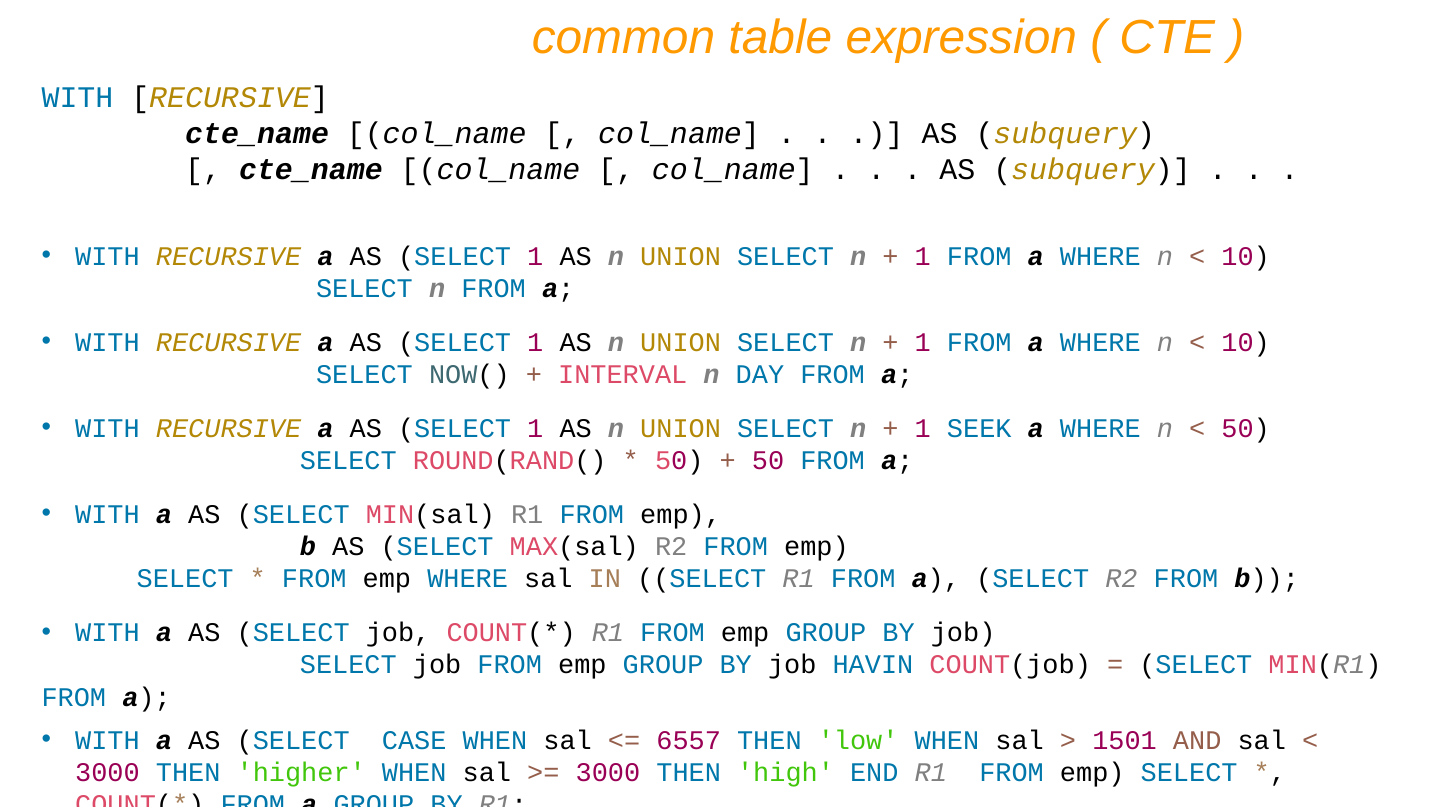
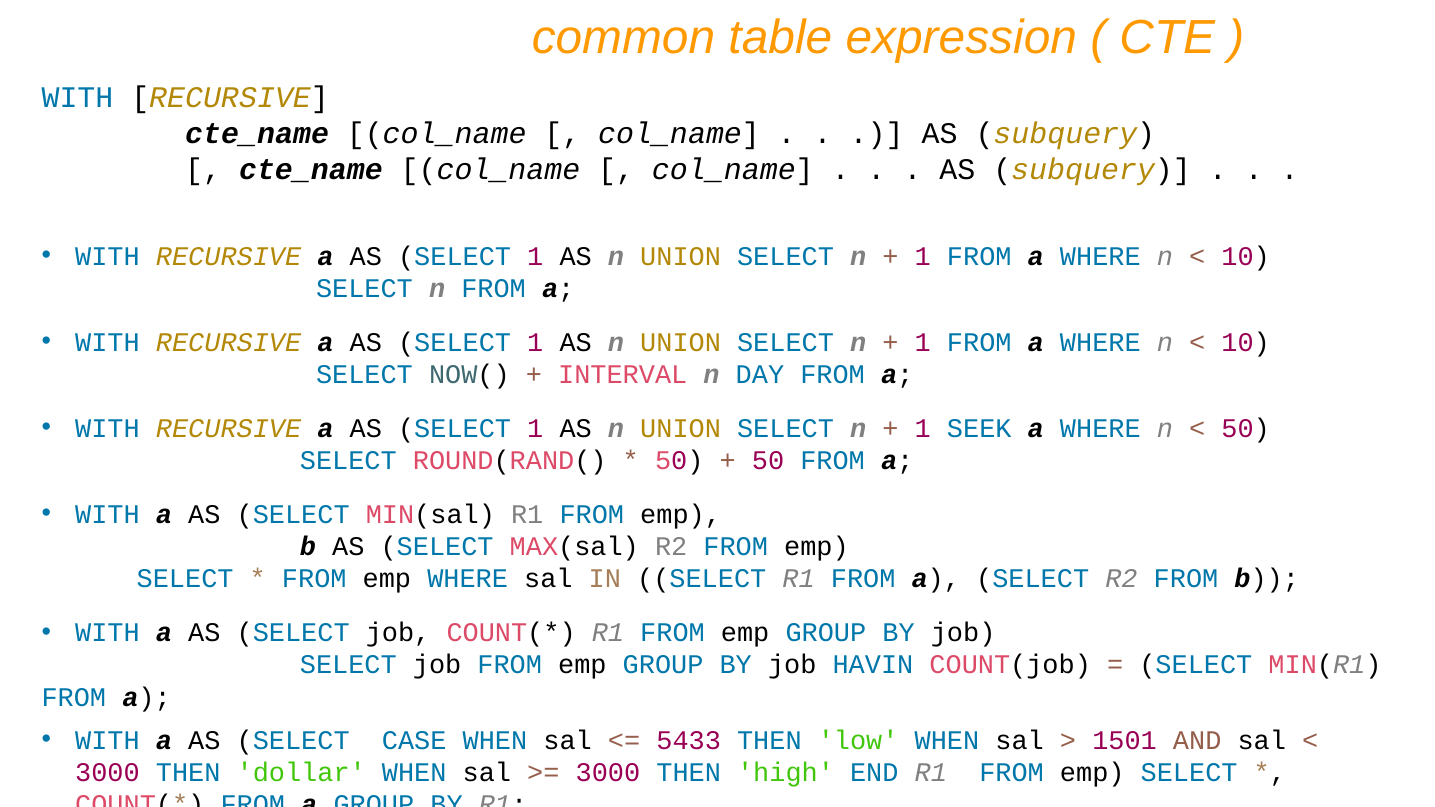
6557: 6557 -> 5433 (689, 741)
higher: higher -> dollar (301, 773)
